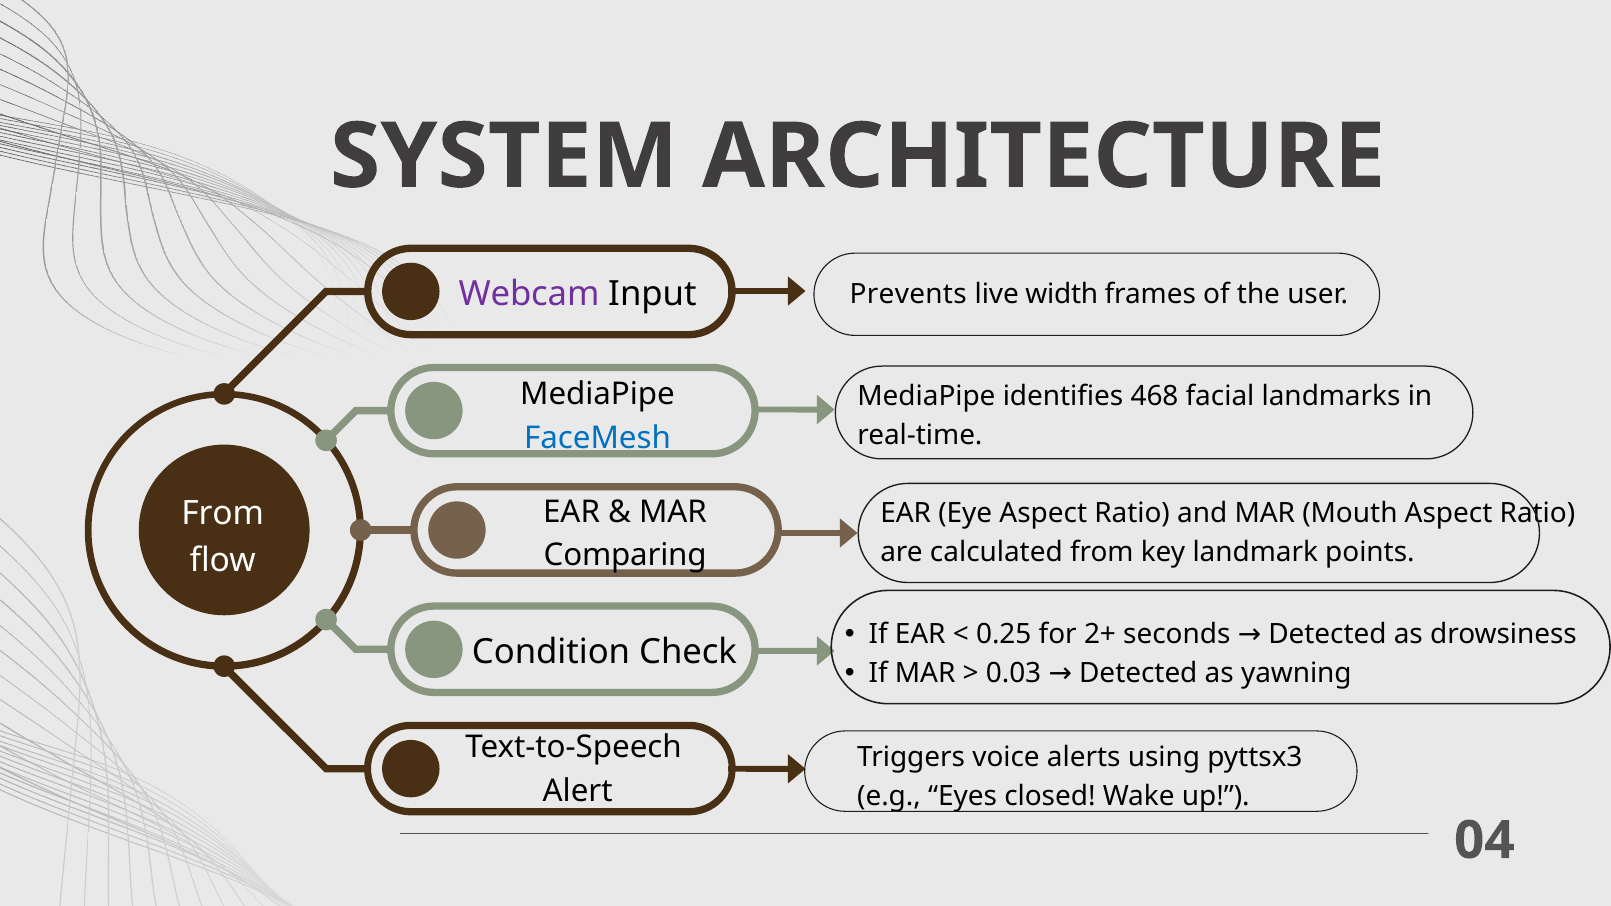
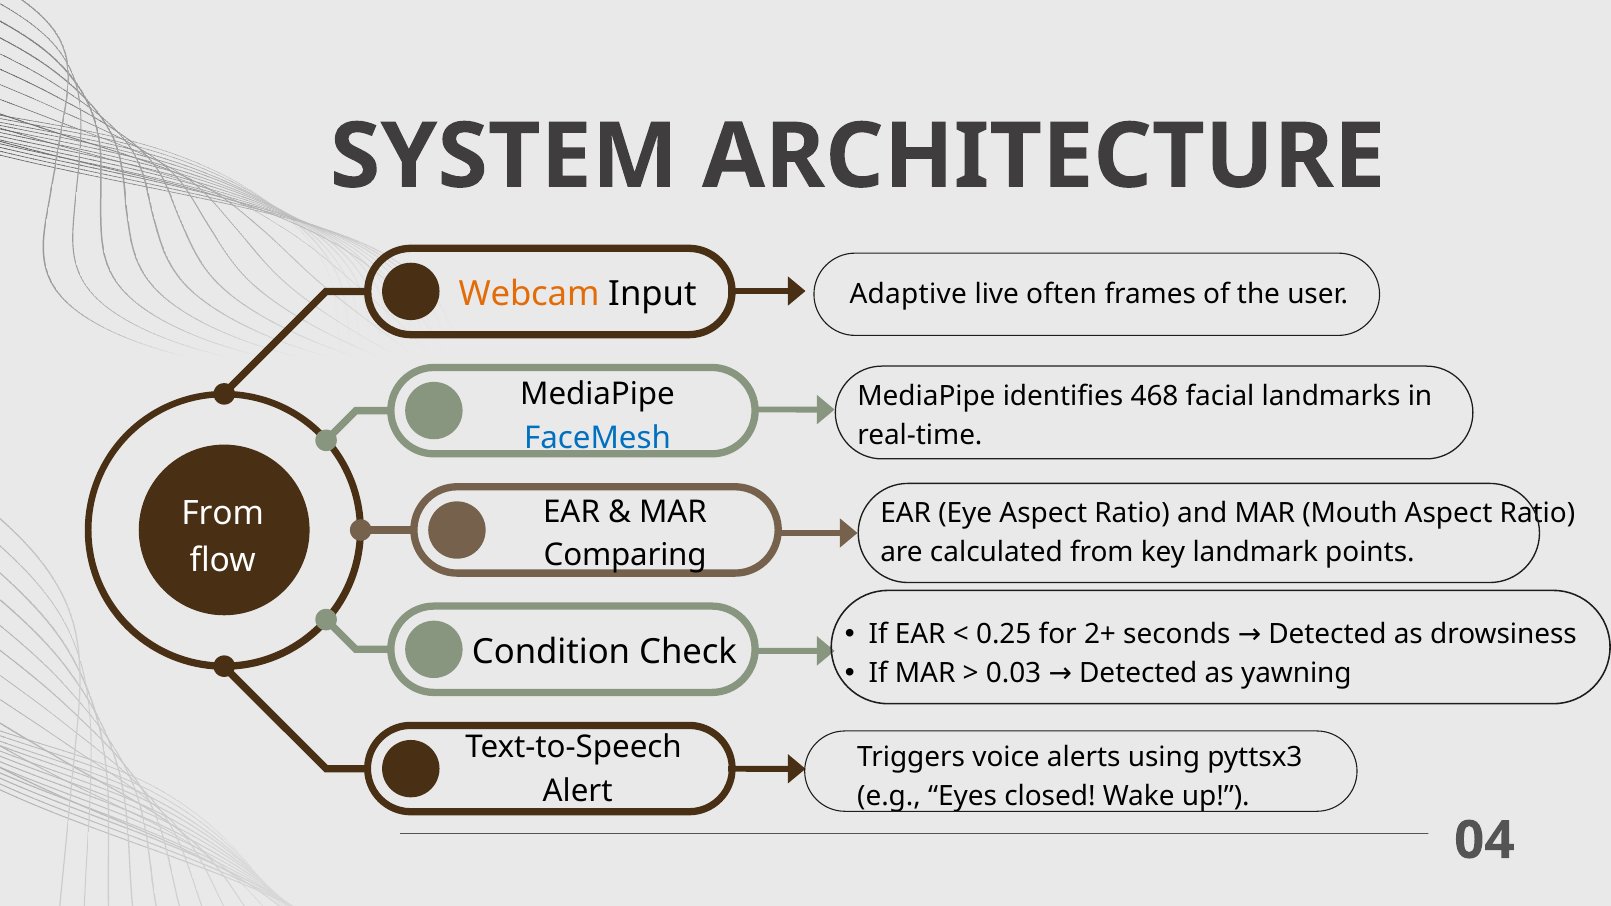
Webcam colour: purple -> orange (529, 294)
Prevents: Prevents -> Adaptive (908, 294)
width: width -> often (1062, 294)
